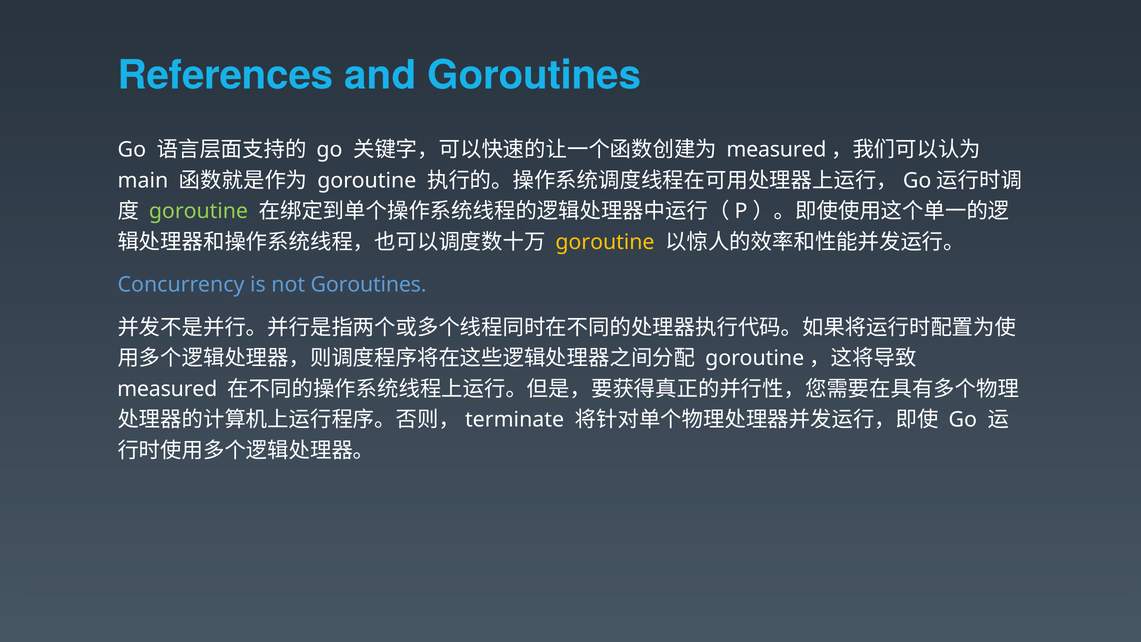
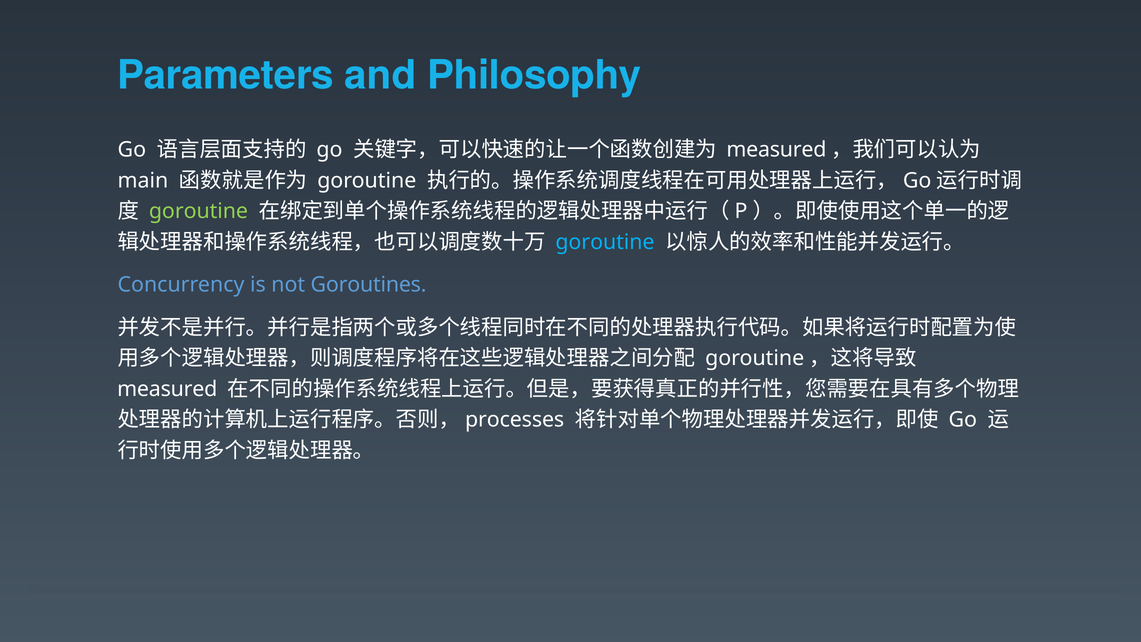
References: References -> Parameters (226, 75)
and Goroutines: Goroutines -> Philosophy (534, 75)
goroutine colour: yellow -> light blue (605, 242)
terminate: terminate -> processes (515, 420)
